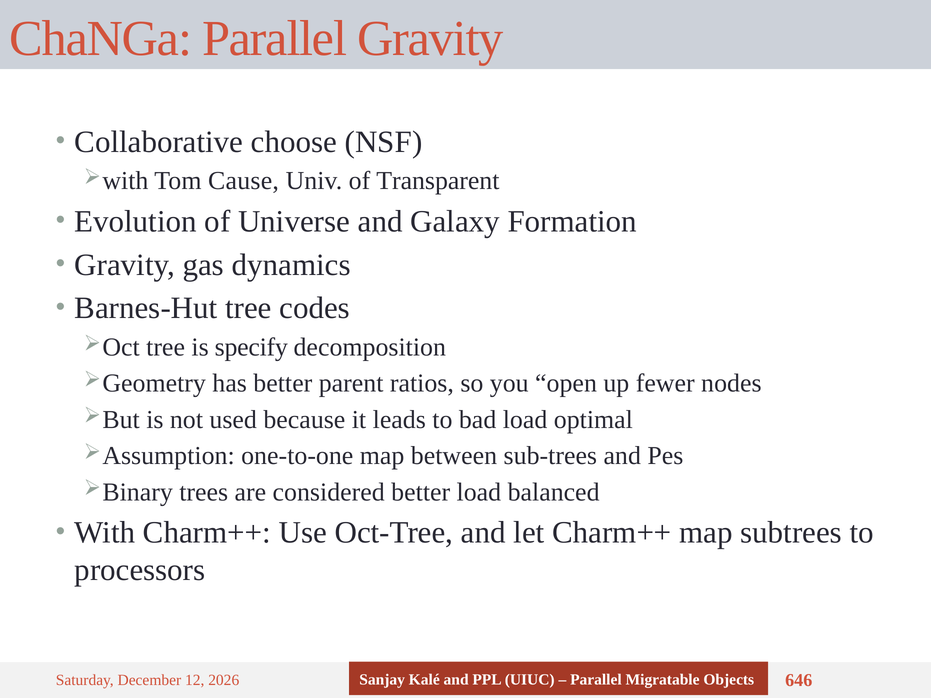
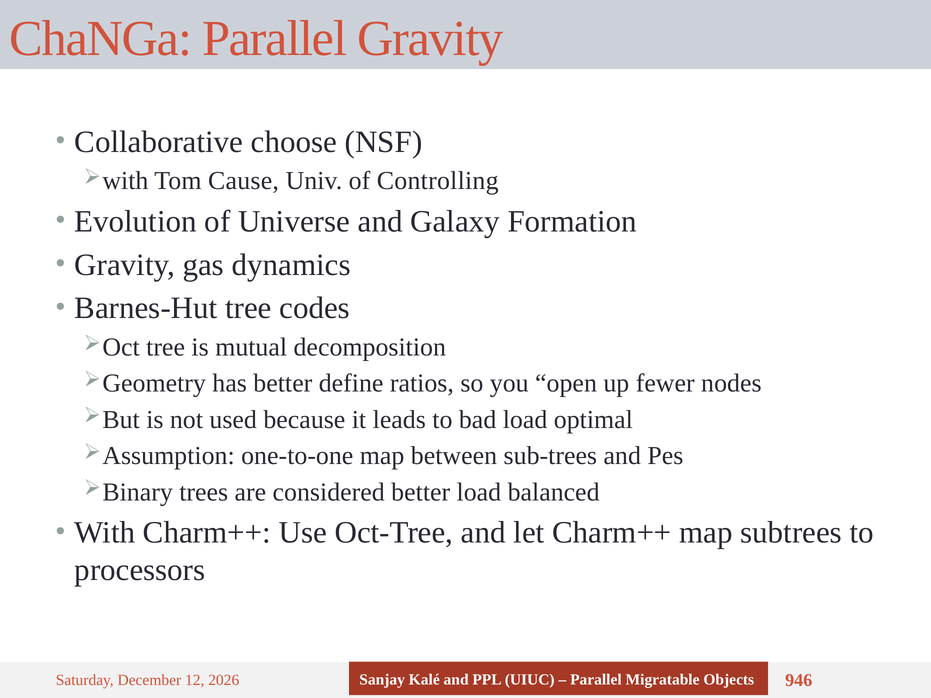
Transparent: Transparent -> Controlling (438, 181)
specify: specify -> mutual (251, 347)
parent: parent -> define (351, 384)
646: 646 -> 946 (799, 680)
